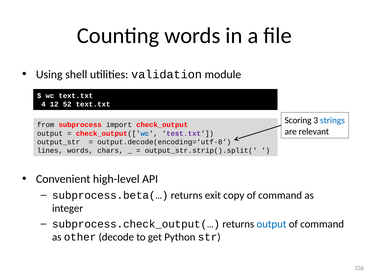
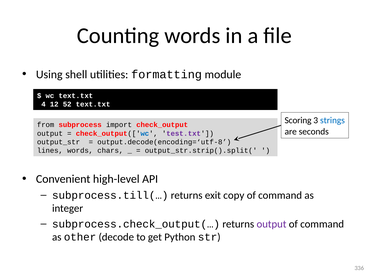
validation: validation -> formatting (167, 74)
relevant: relevant -> seconds (314, 131)
subprocess.beta(…: subprocess.beta(… -> subprocess.till(… (110, 195)
output colour: blue -> purple (271, 224)
